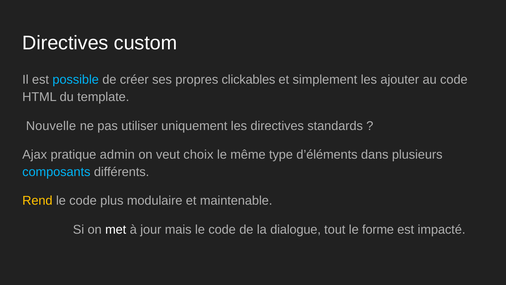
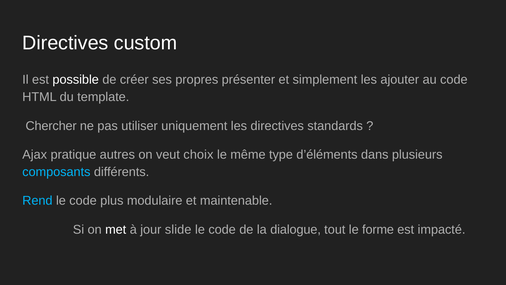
possible colour: light blue -> white (76, 80)
clickables: clickables -> présenter (248, 80)
Nouvelle: Nouvelle -> Chercher (51, 126)
admin: admin -> autres (117, 154)
Rend colour: yellow -> light blue (37, 201)
mais: mais -> slide (178, 229)
